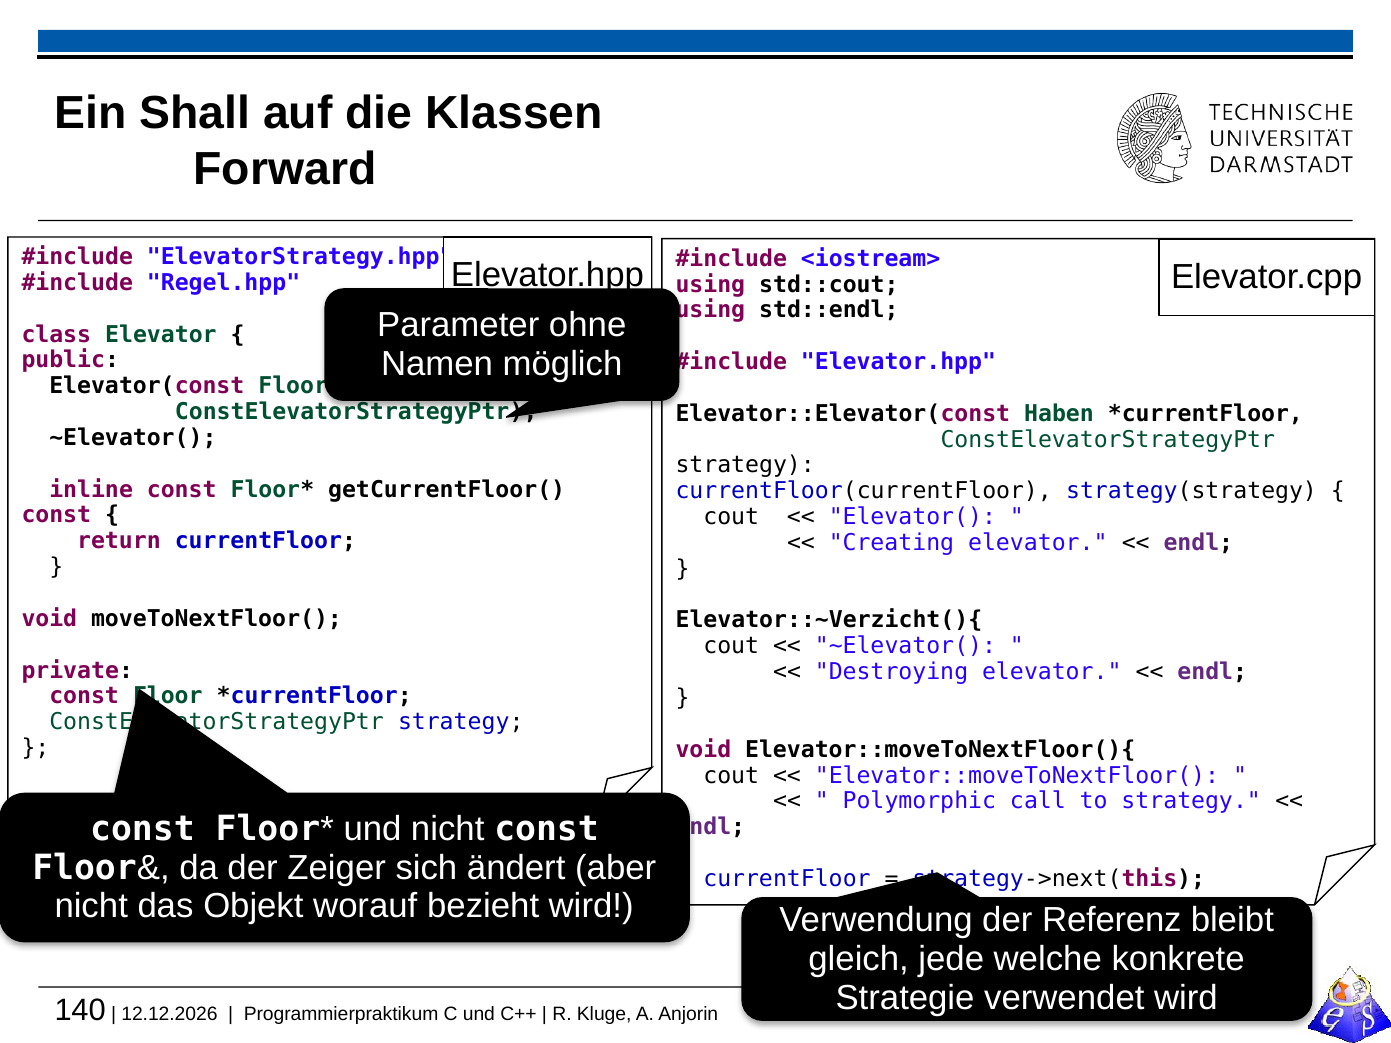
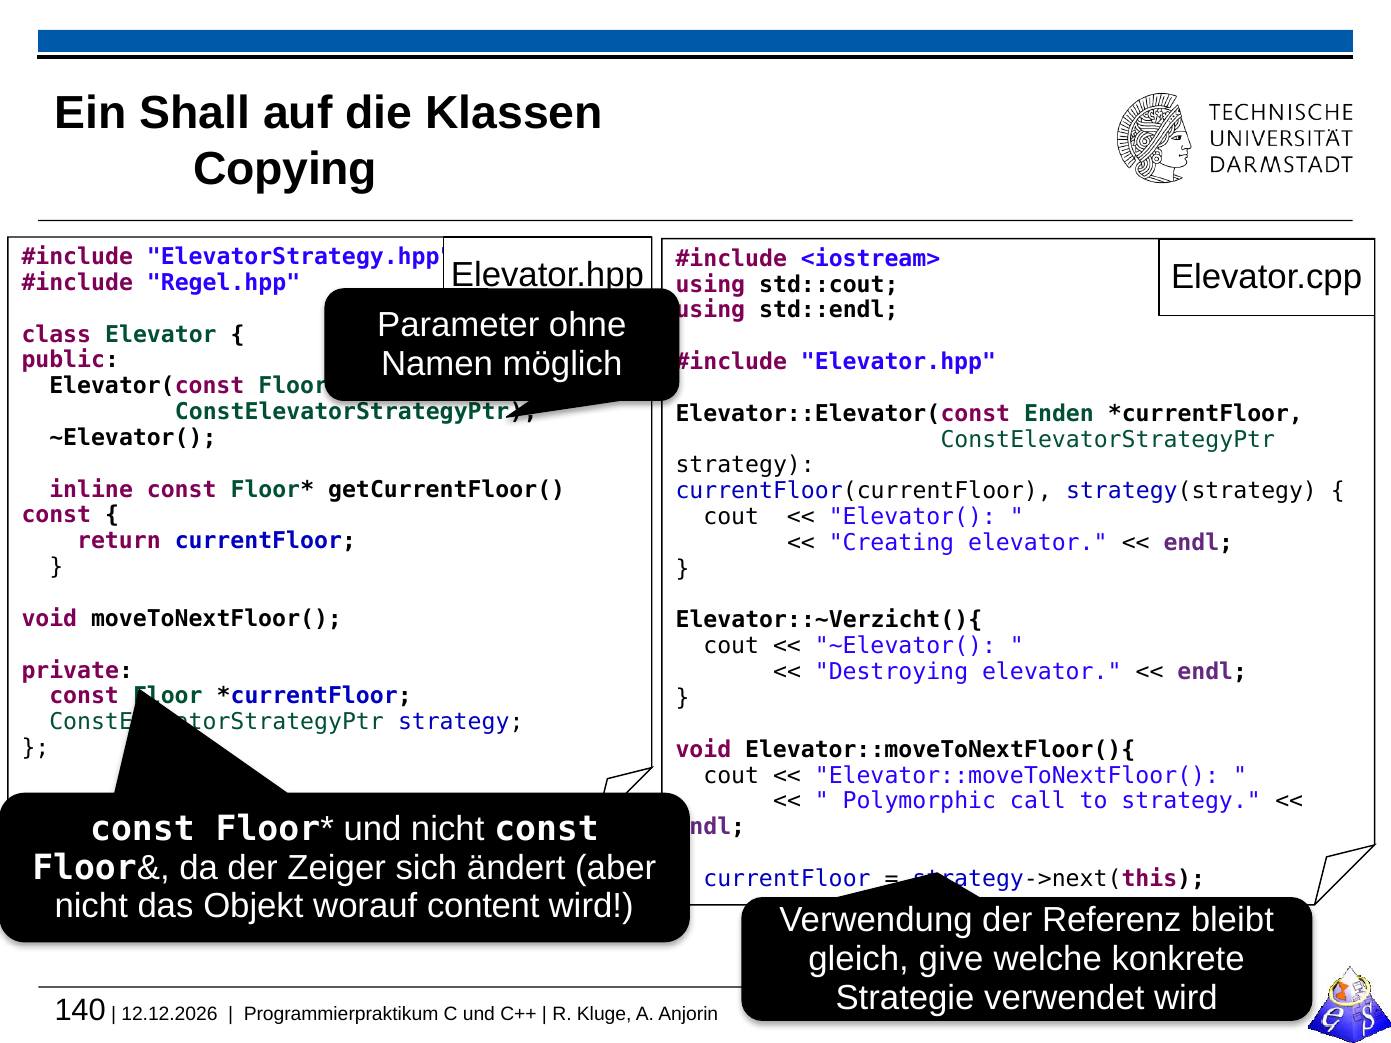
Forward: Forward -> Copying (285, 169)
Haben: Haben -> Enden (1059, 414)
bezieht: bezieht -> content (483, 907)
jede: jede -> give (951, 959)
